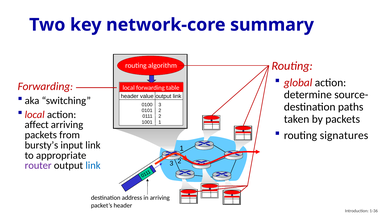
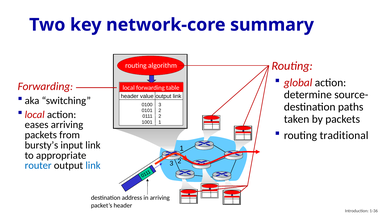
affect: affect -> eases (37, 125)
signatures: signatures -> traditional (344, 136)
router colour: purple -> blue (38, 166)
